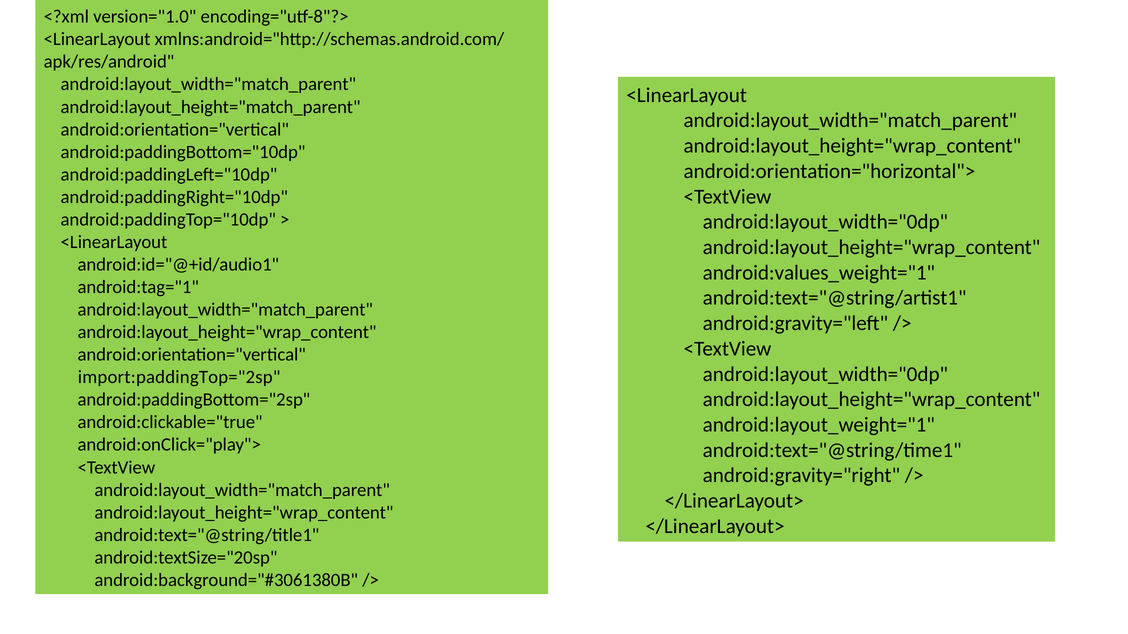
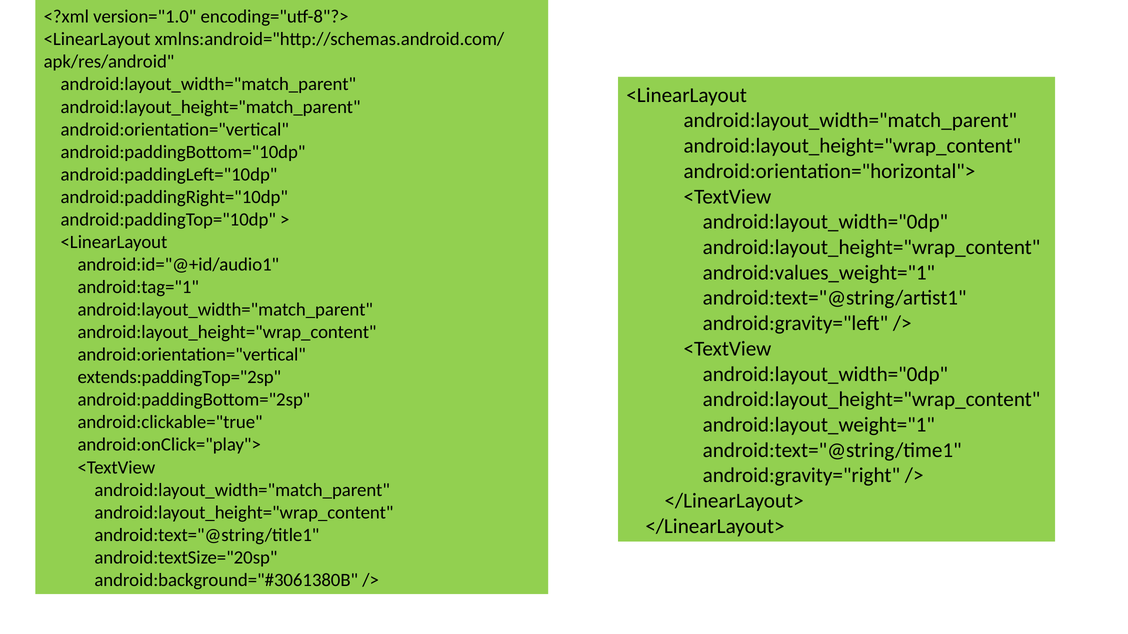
import:paddingTop="2sp: import:paddingTop="2sp -> extends:paddingTop="2sp (179, 377)
